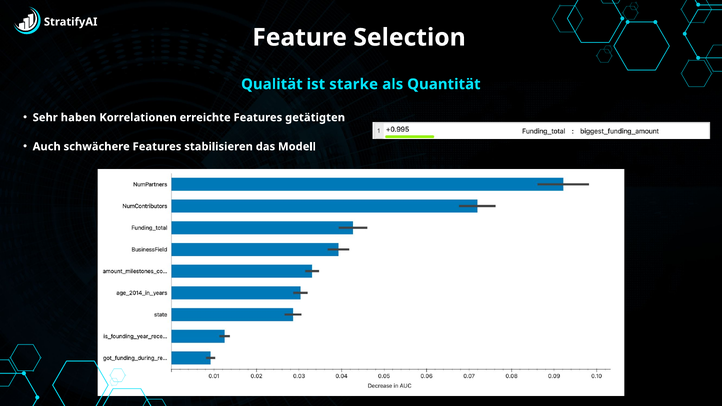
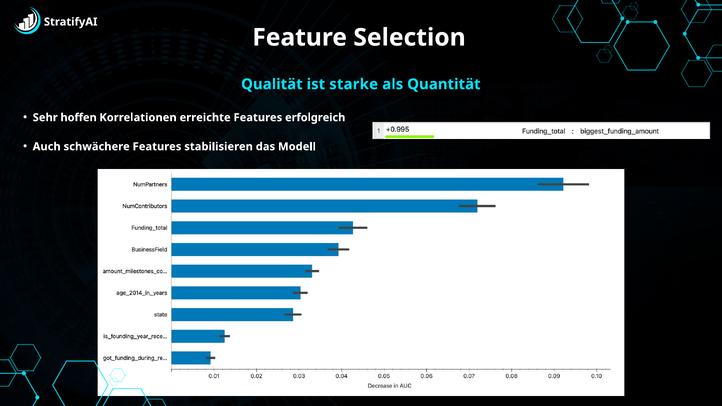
haben: haben -> hoffen (79, 118)
getätigten: getätigten -> erfolgreich (315, 118)
